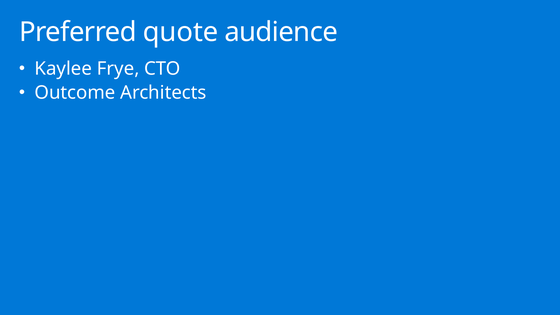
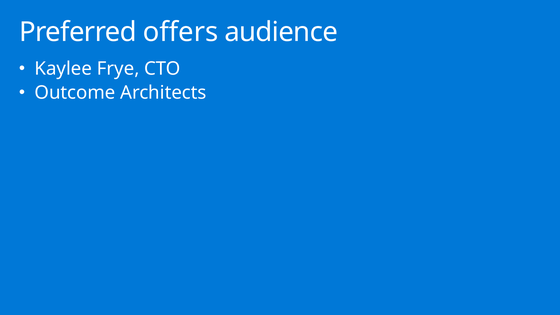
quote: quote -> offers (181, 32)
